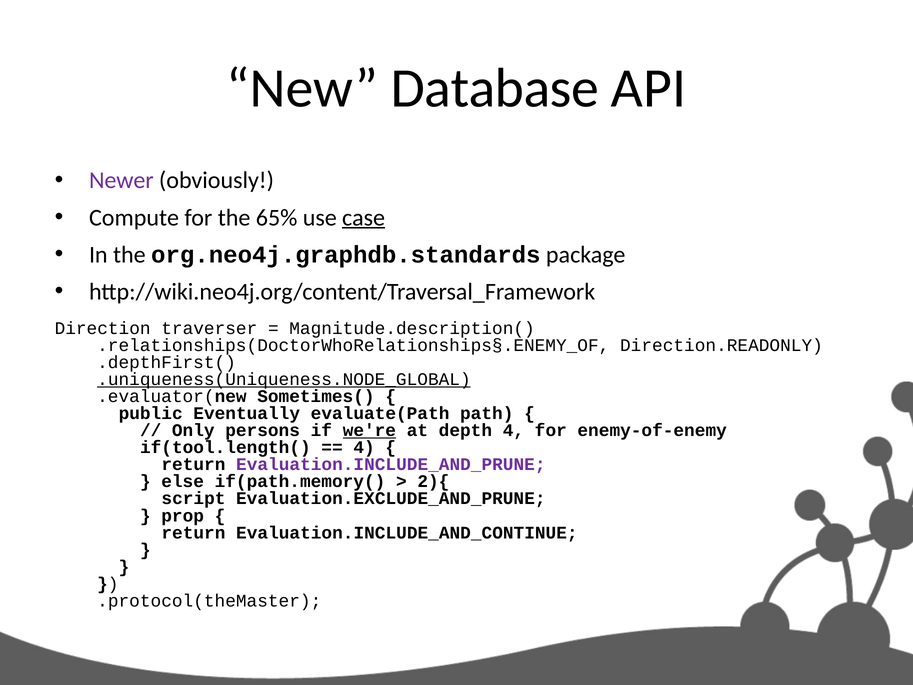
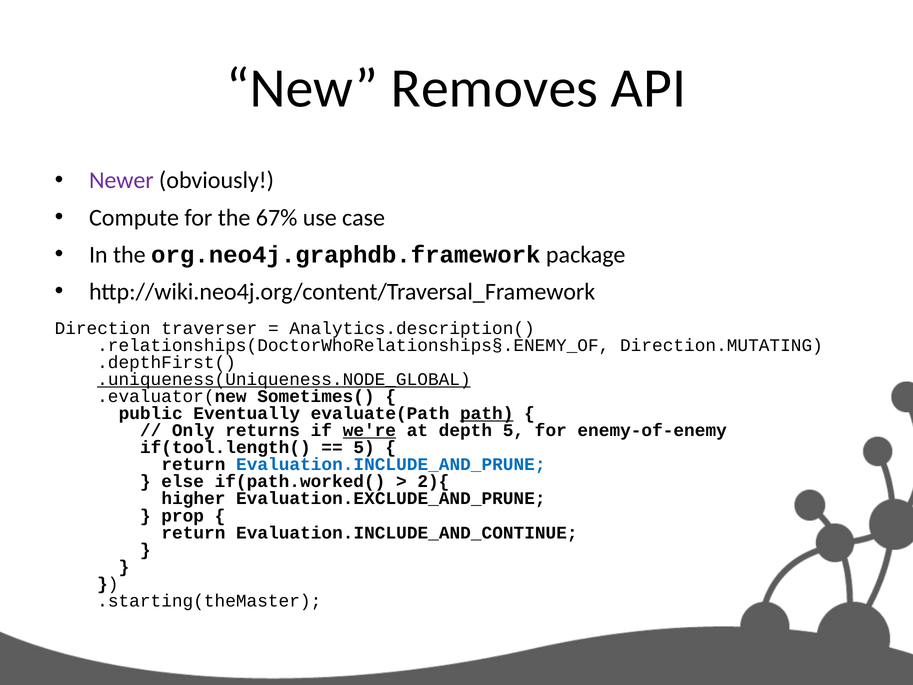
Database: Database -> Removes (494, 88)
65%: 65% -> 67% (277, 217)
case underline: present -> none (364, 217)
org.neo4j.graphdb.standards: org.neo4j.graphdb.standards -> org.neo4j.graphdb.framework (346, 255)
Magnitude.description(: Magnitude.description( -> Analytics.description( (412, 328)
Direction.READONLY: Direction.READONLY -> Direction.MUTATING (721, 345)
path underline: none -> present (487, 413)
persons: persons -> returns (263, 430)
depth 4: 4 -> 5 (513, 430)
4: 4 -> 5 (364, 447)
Evaluation.INCLUDE_AND_PRUNE colour: purple -> blue (391, 464)
if(path.memory(: if(path.memory( -> if(path.worked( (300, 481)
script: script -> higher (193, 498)
.protocol(theMaster: .protocol(theMaster -> .starting(theMaster (209, 601)
